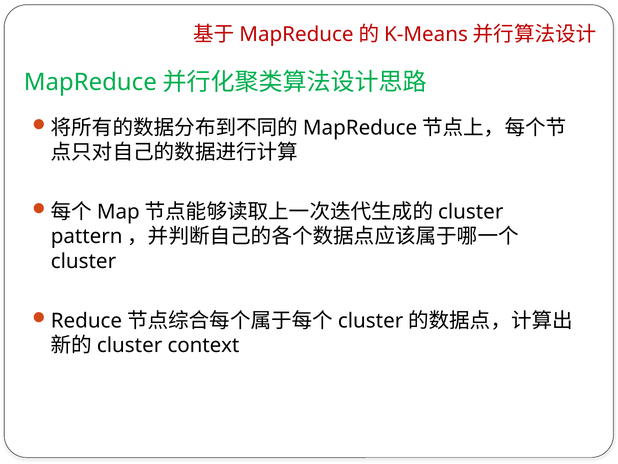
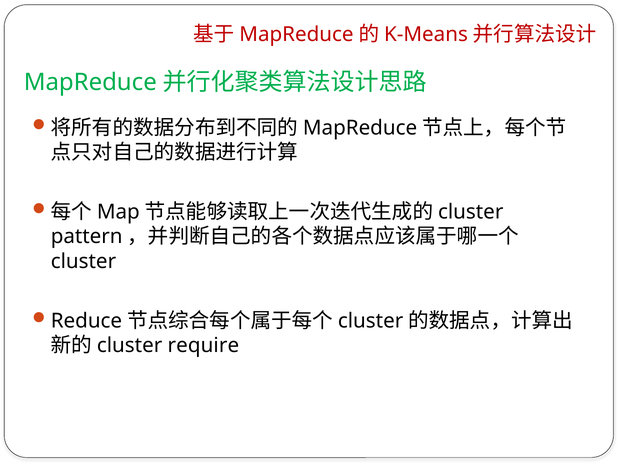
context: context -> require (203, 345)
